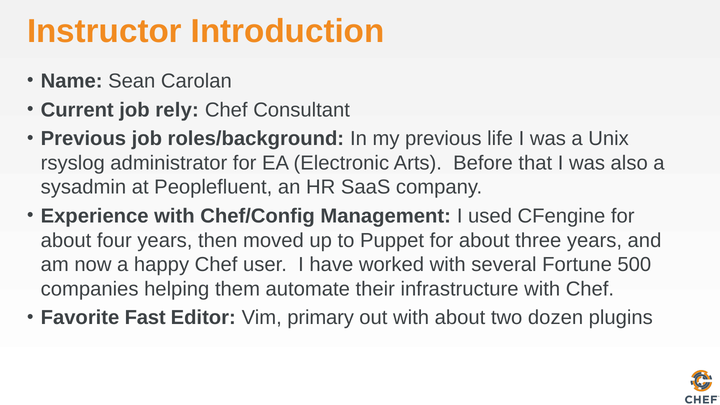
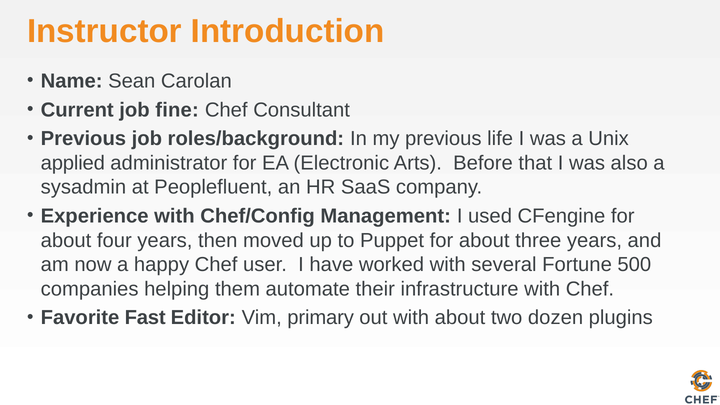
rely: rely -> fine (177, 110)
rsyslog: rsyslog -> applied (73, 163)
